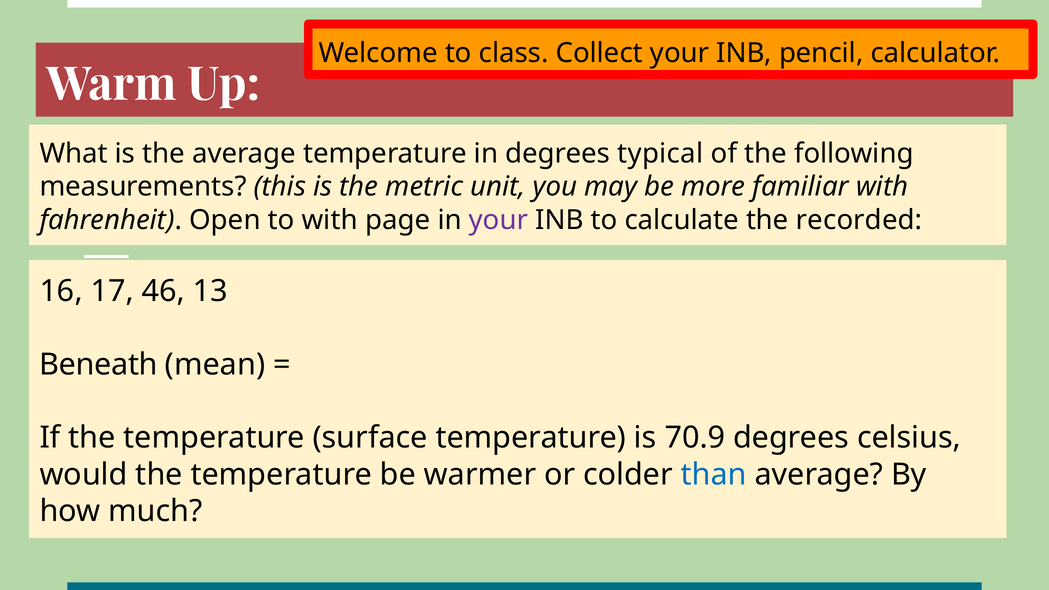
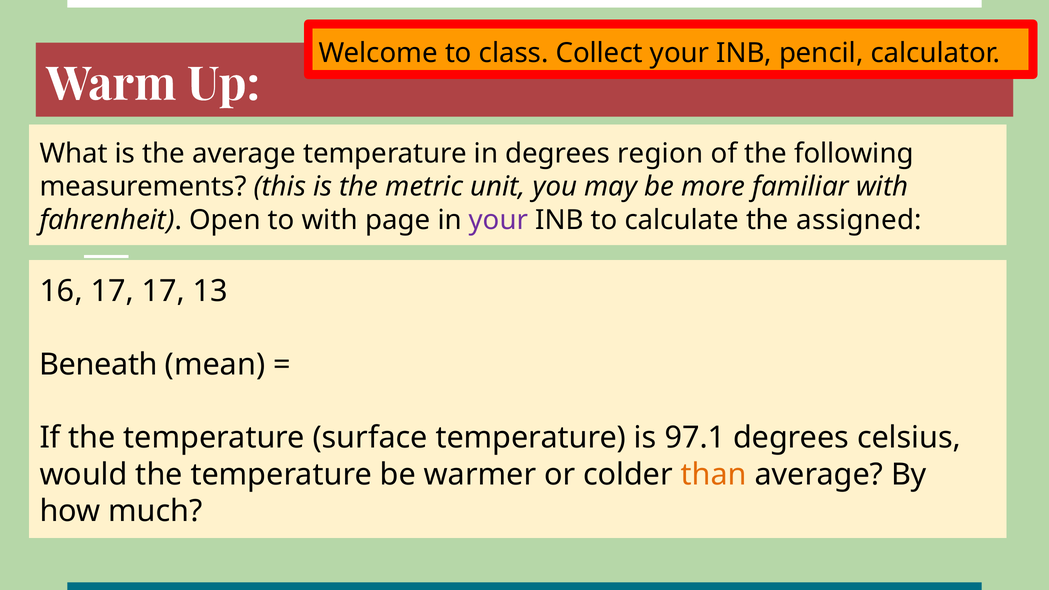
typical: typical -> region (660, 154)
recorded: recorded -> assigned (859, 220)
17 46: 46 -> 17 (163, 291)
70.9: 70.9 -> 97.1 (695, 438)
than colour: blue -> orange (714, 475)
